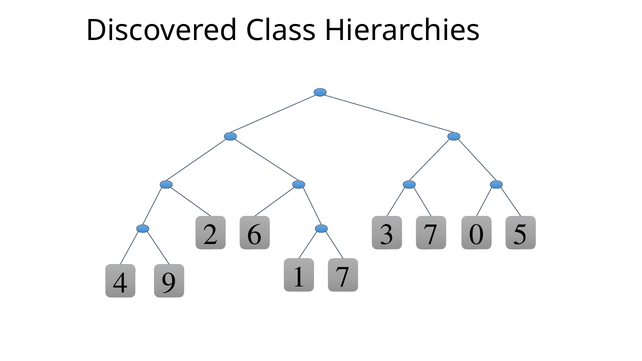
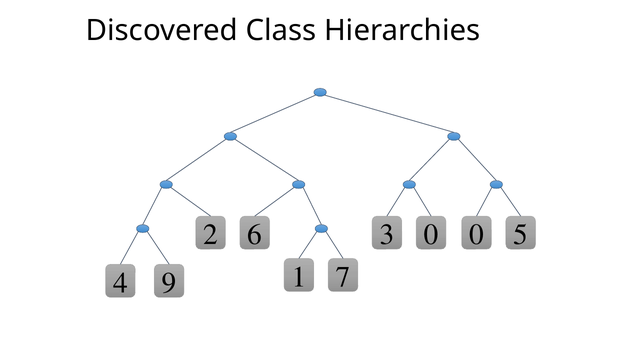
3 7: 7 -> 0 (431, 235)
